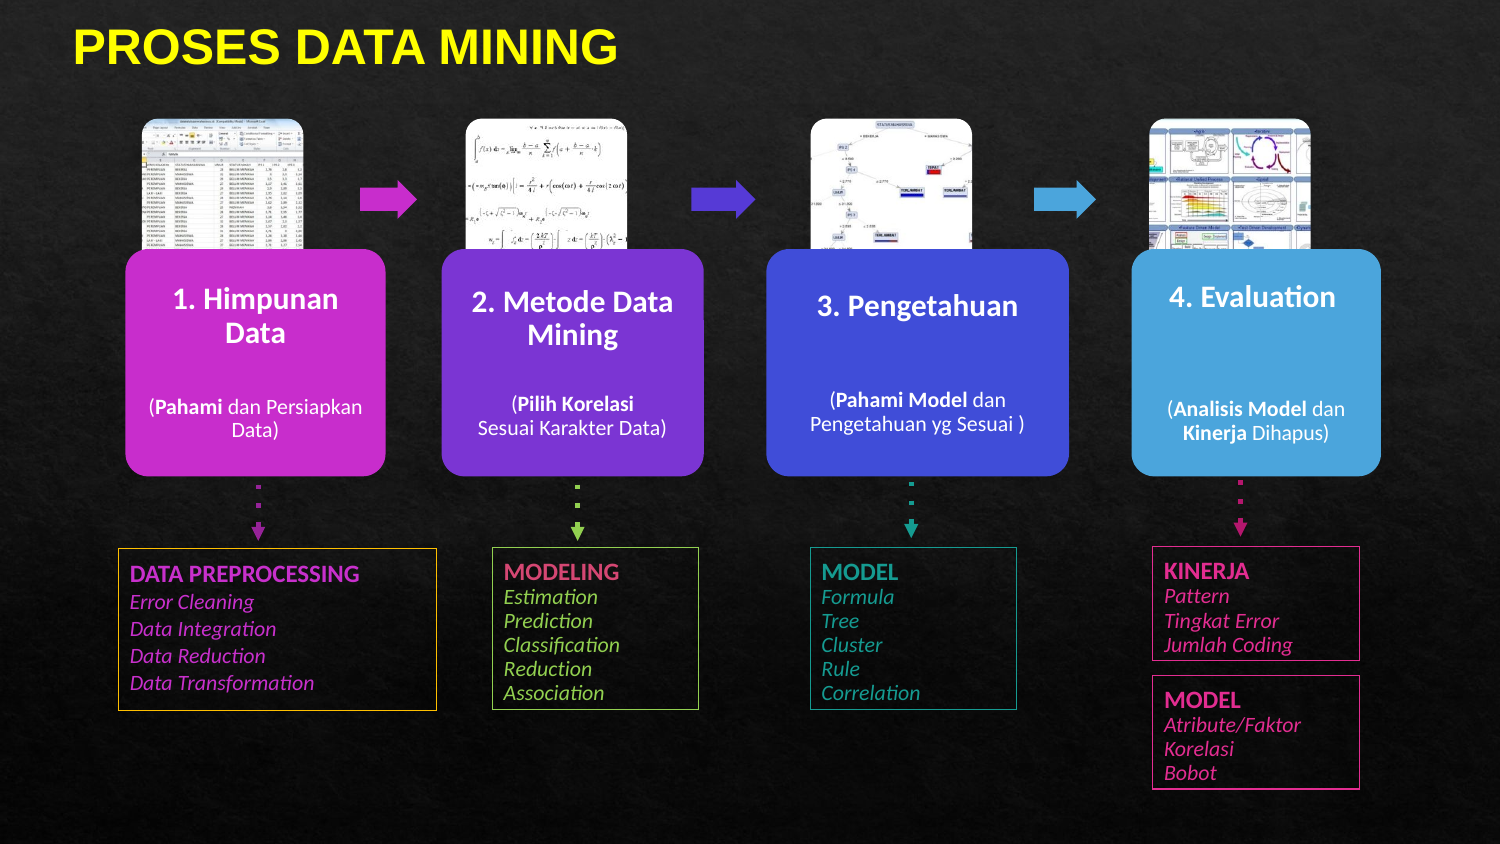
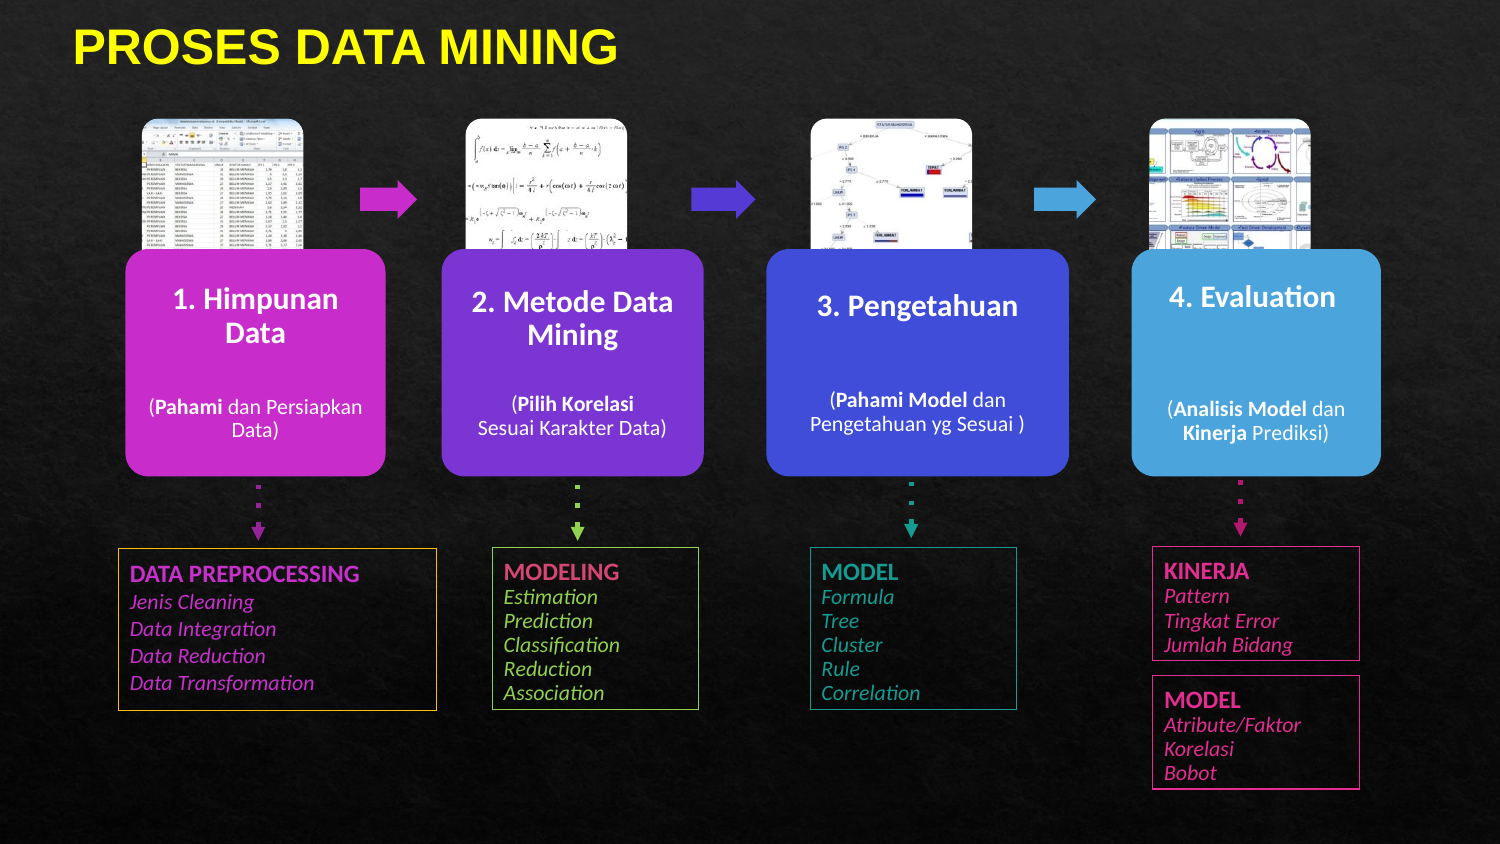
Dihapus: Dihapus -> Prediksi (1291, 433)
Error: Error -> Jenis (151, 603)
Coding: Coding -> Bidang (1263, 645)
